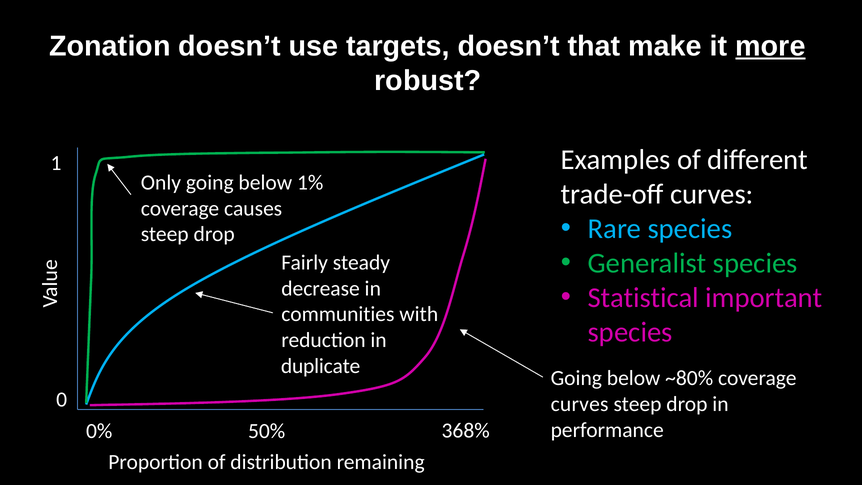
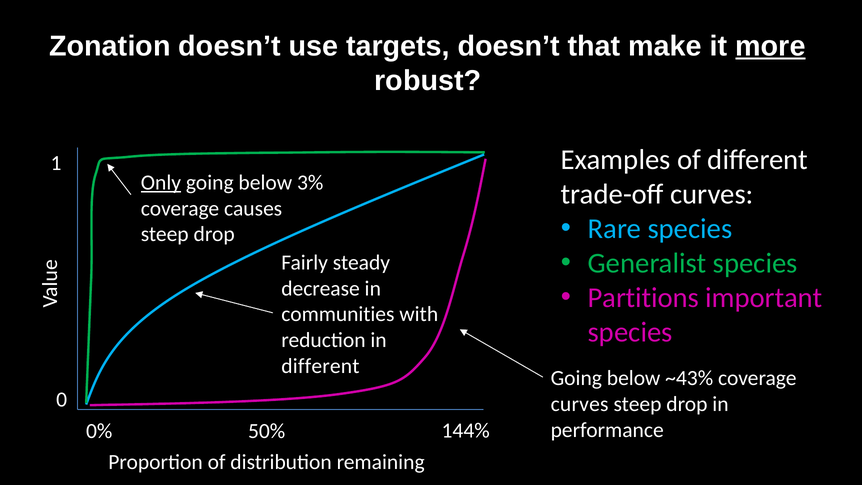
Only underline: none -> present (161, 182)
1%: 1% -> 3% (310, 182)
Statistical: Statistical -> Partitions (643, 298)
duplicate: duplicate -> different (320, 366)
~80%: ~80% -> ~43% (689, 378)
368%: 368% -> 144% (466, 430)
